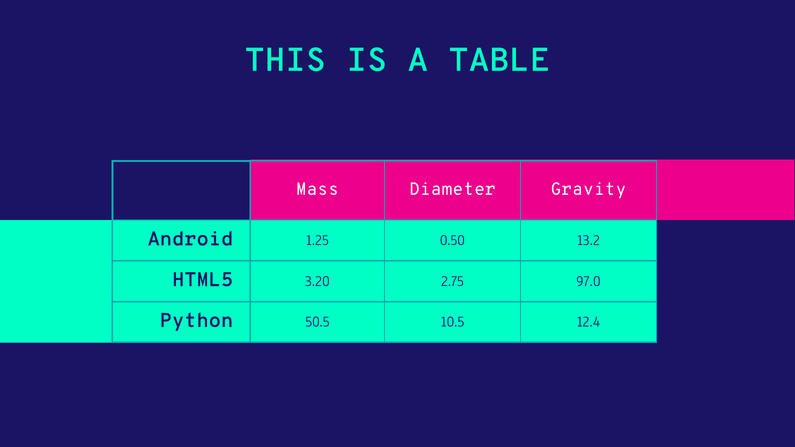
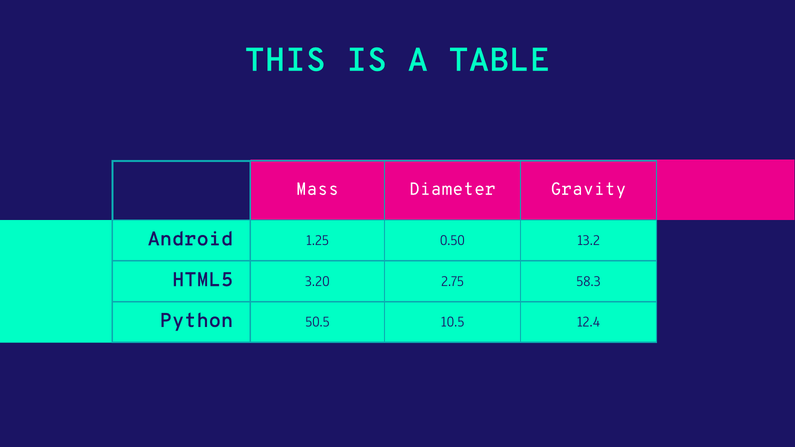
97.0: 97.0 -> 58.3 (588, 281)
